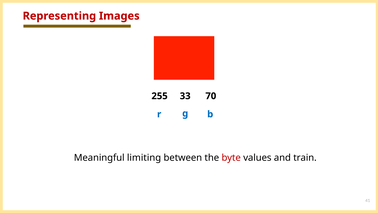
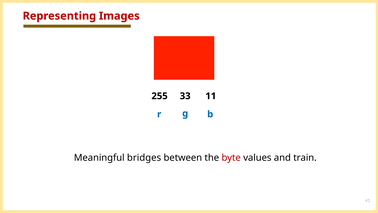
70: 70 -> 11 (211, 96)
limiting: limiting -> bridges (144, 157)
